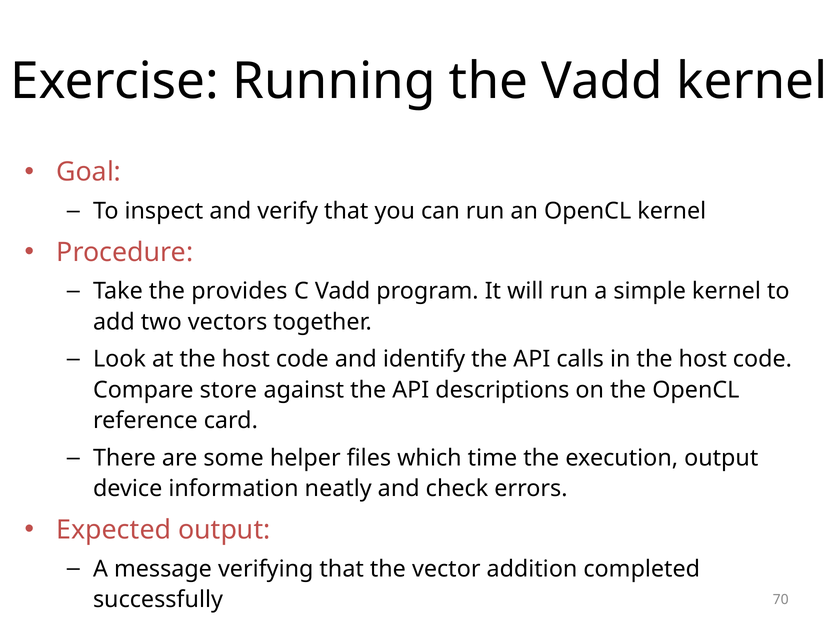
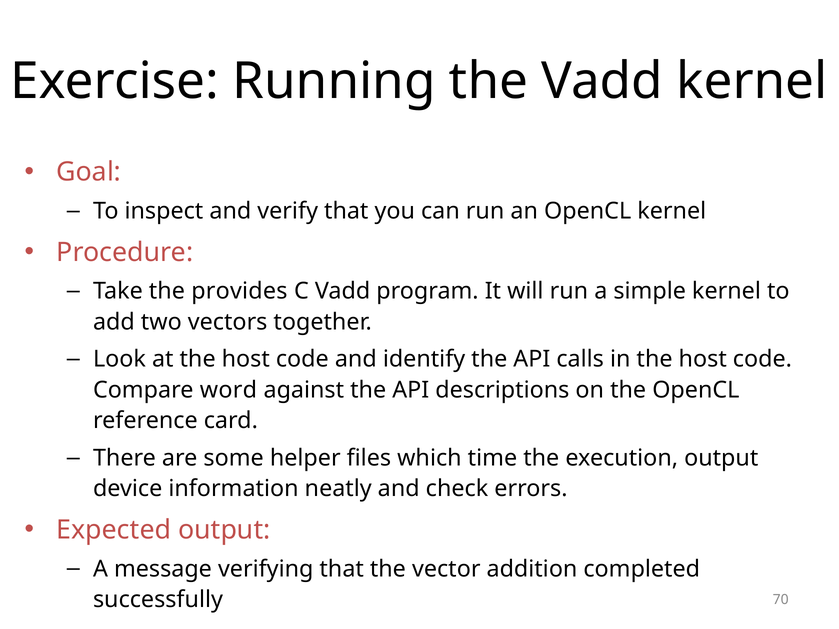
store: store -> word (228, 390)
